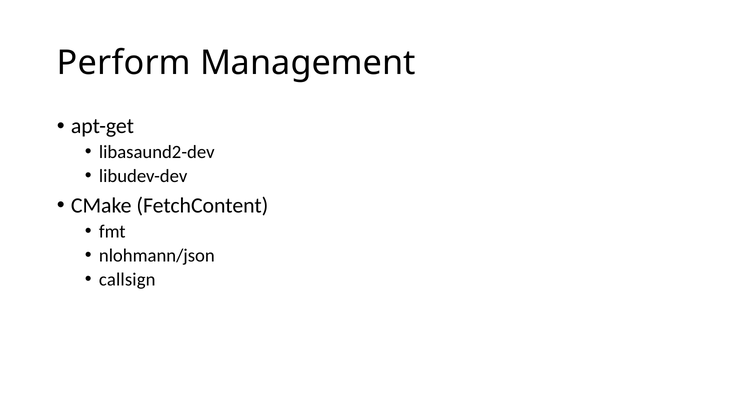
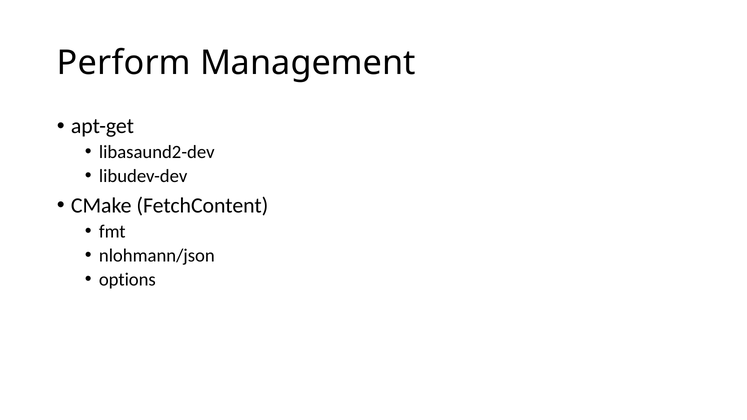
callsign: callsign -> options (127, 280)
